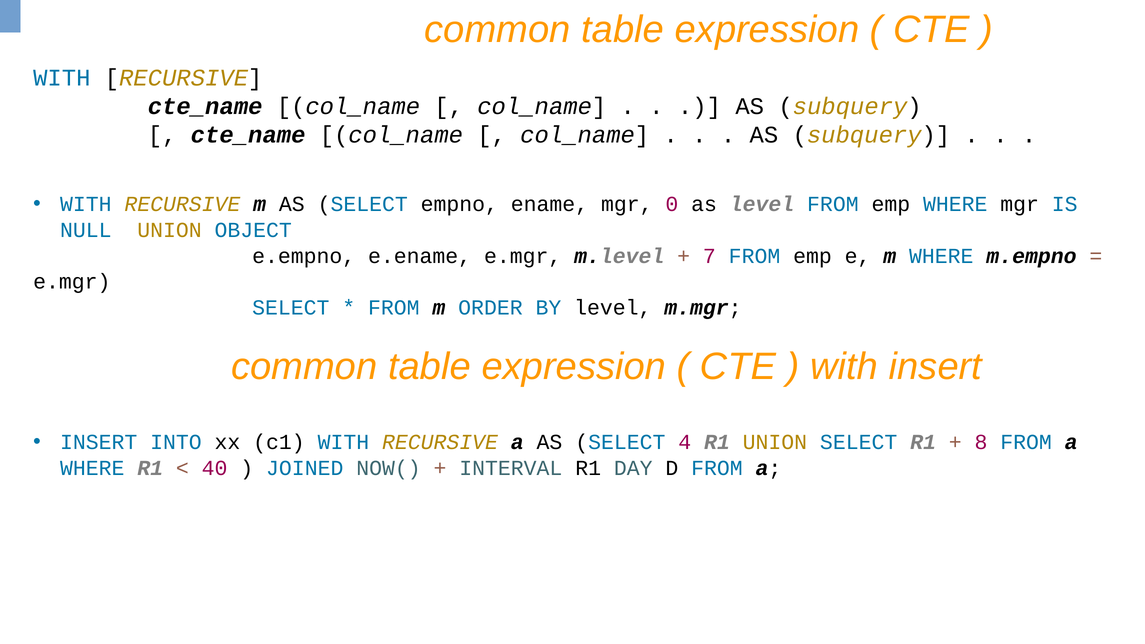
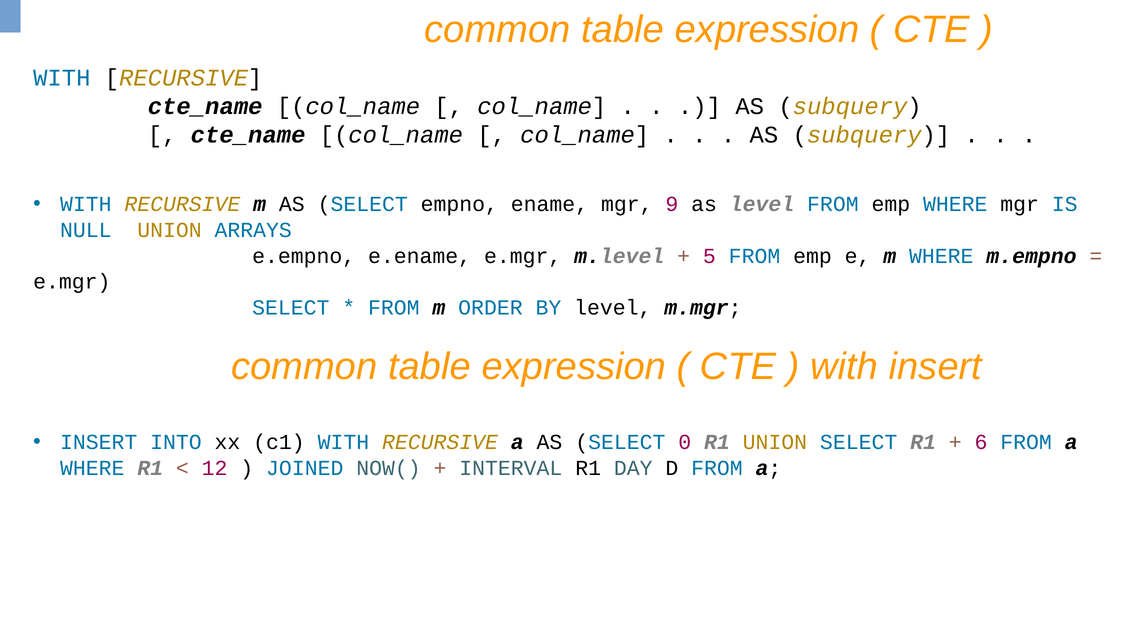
0: 0 -> 9 (672, 204)
OBJECT: OBJECT -> ARRAYS (253, 230)
7: 7 -> 5 (709, 256)
4: 4 -> 0 (685, 442)
8: 8 -> 6 (981, 442)
40: 40 -> 12 (215, 468)
